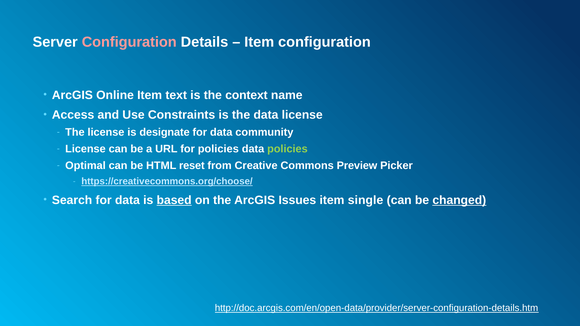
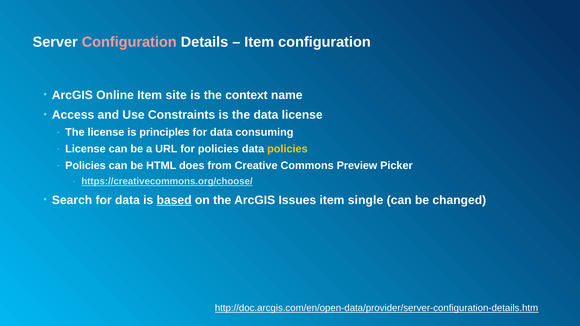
text: text -> site (176, 95)
designate: designate -> principles (165, 132)
community: community -> consuming (264, 132)
policies colour: light green -> yellow (287, 149)
Optimal: Optimal -> Policies (86, 166)
reset: reset -> does (192, 166)
changed underline: present -> none (459, 200)
